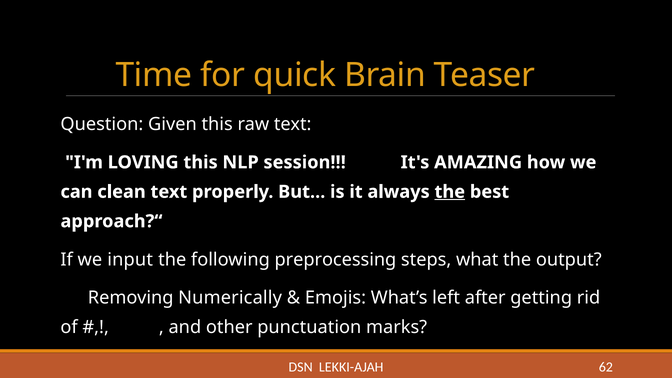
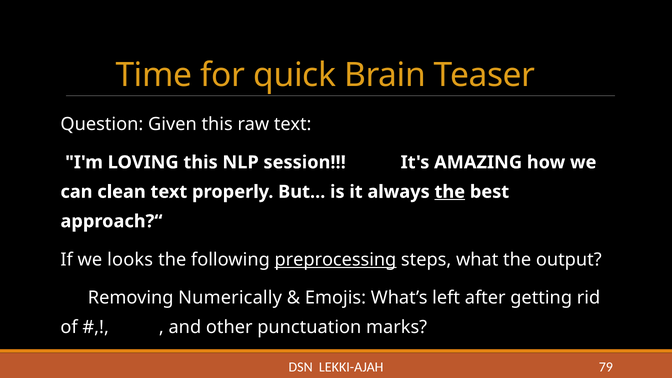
input: input -> looks (130, 260)
preprocessing underline: none -> present (335, 260)
62: 62 -> 79 (606, 367)
